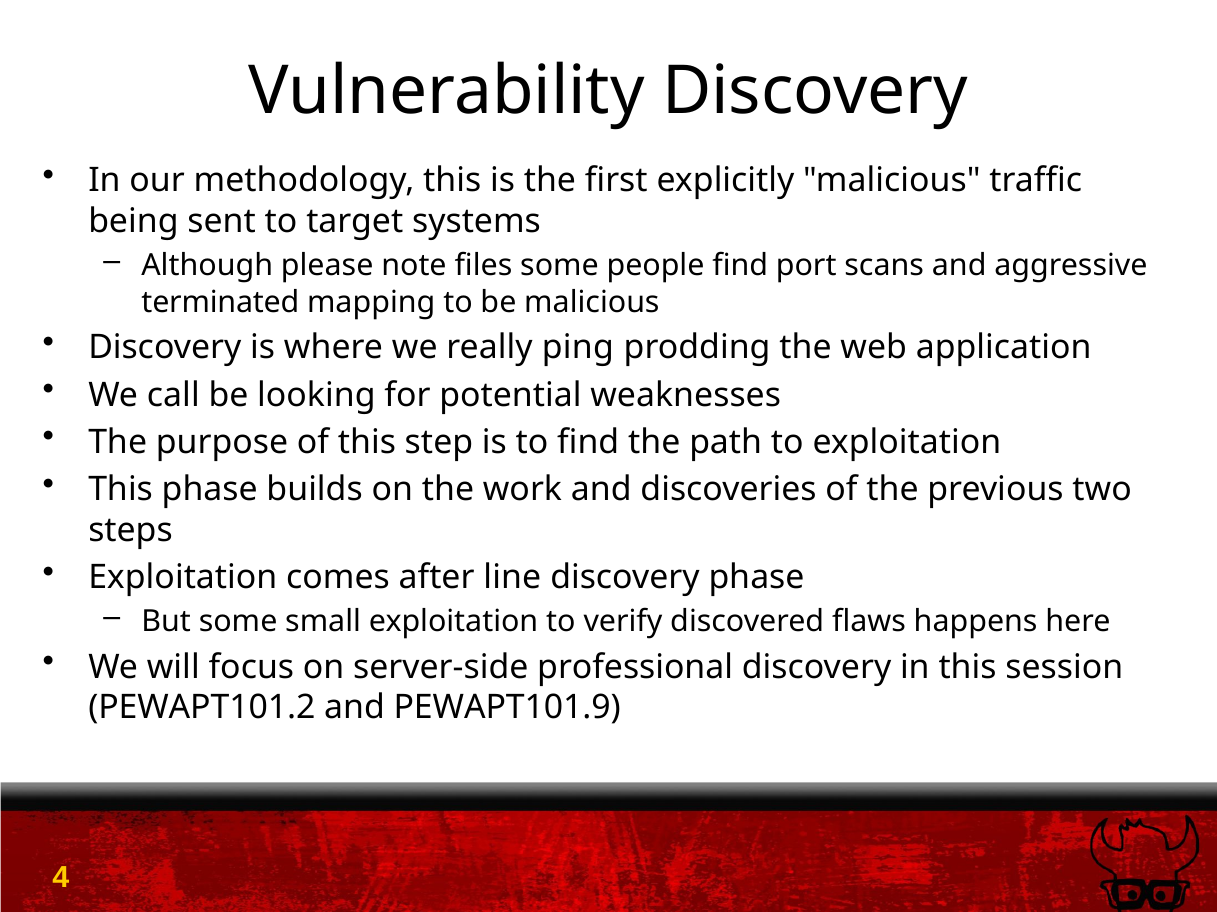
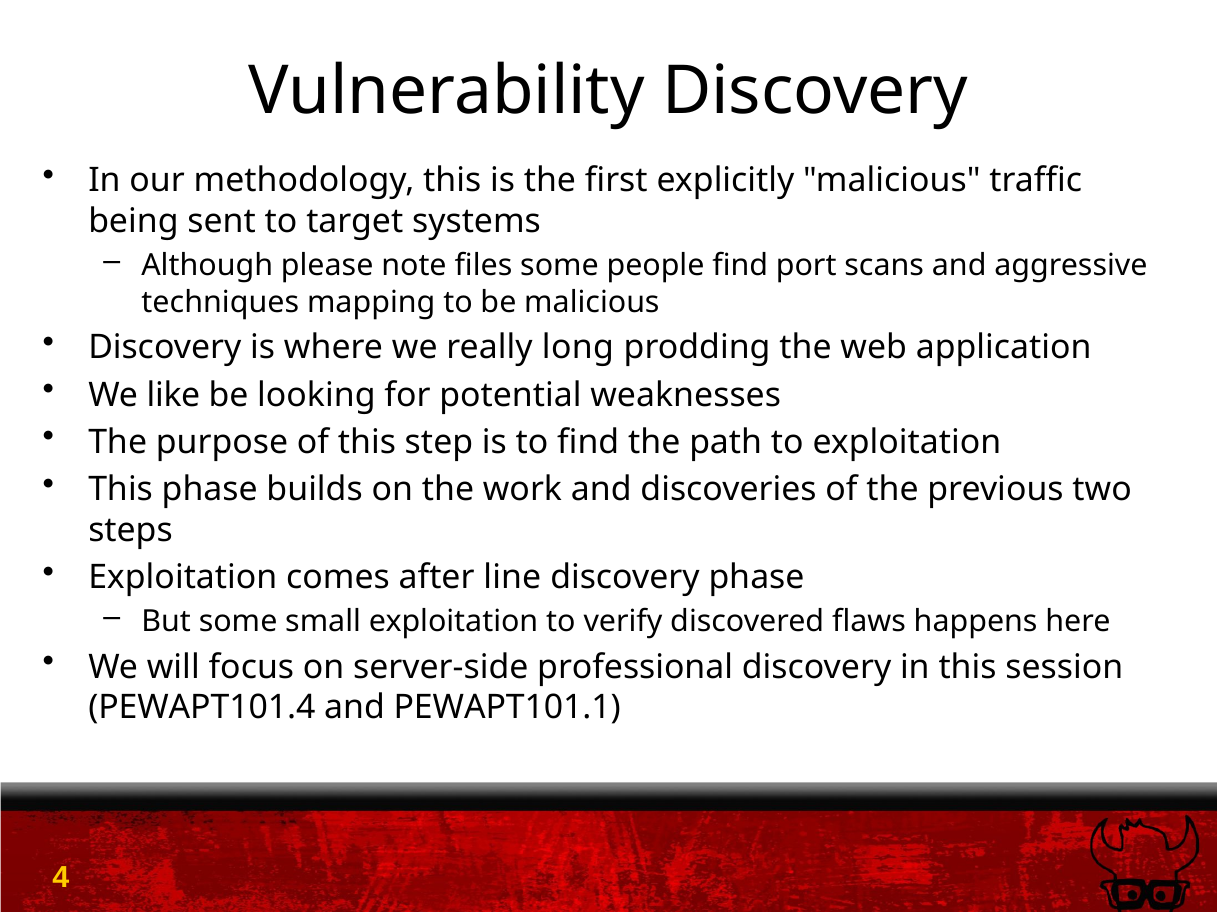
terminated: terminated -> techniques (220, 302)
ping: ping -> long (578, 348)
call: call -> like (174, 395)
PEWAPT101.2: PEWAPT101.2 -> PEWAPT101.4 (202, 708)
PEWAPT101.9: PEWAPT101.9 -> PEWAPT101.1 (507, 708)
